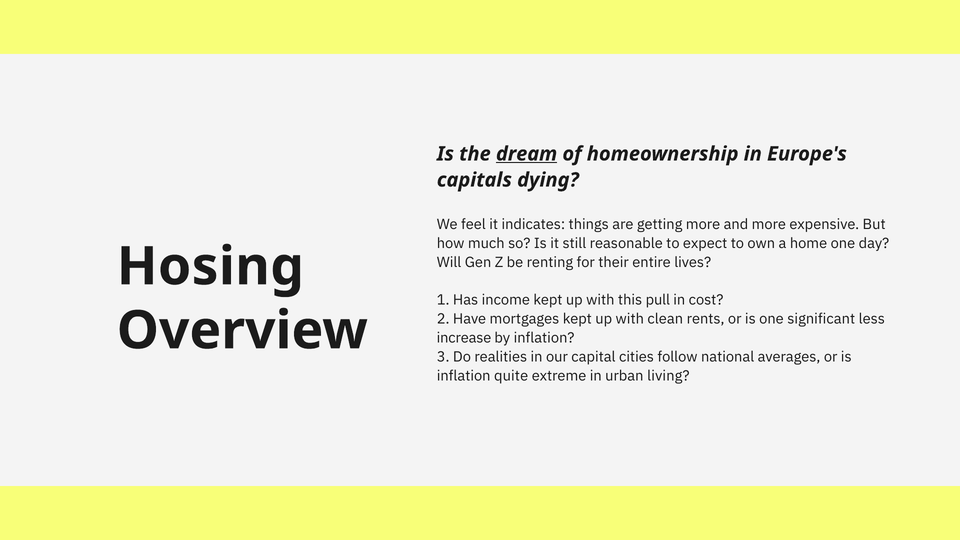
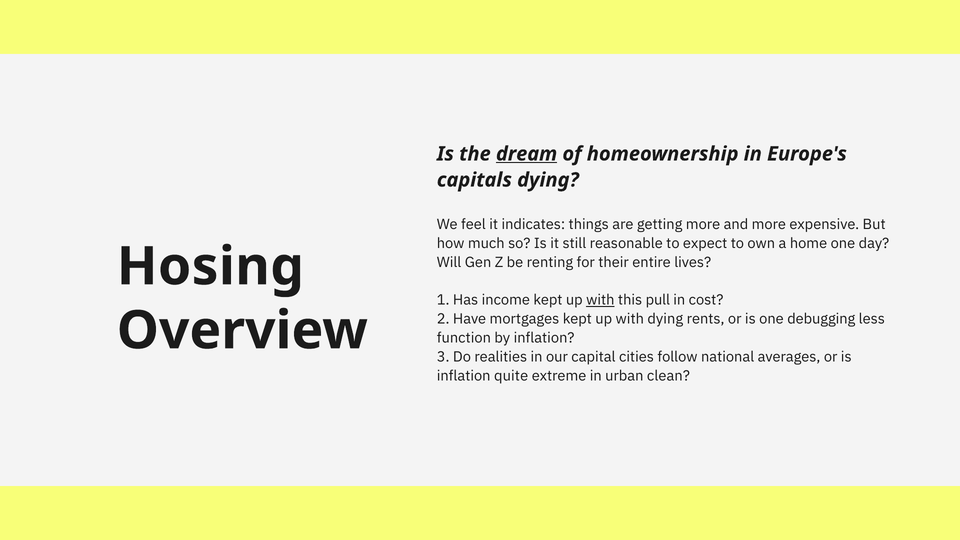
with underline: none -> present (600, 300)
with clean: clean -> dying (665, 319)
significant: significant -> debugging (821, 319)
increase: increase -> function (464, 338)
living: living -> clean (668, 376)
